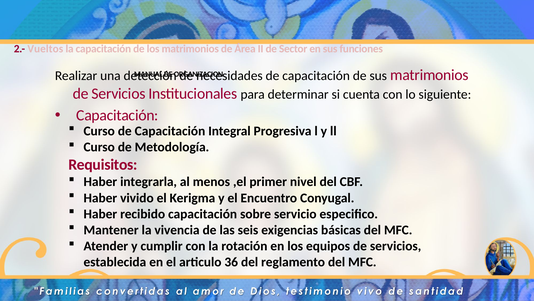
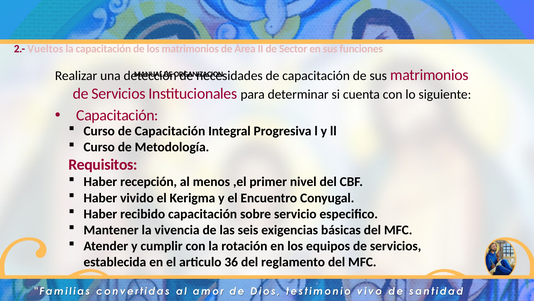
integrarla: integrarla -> recepción (149, 182)
